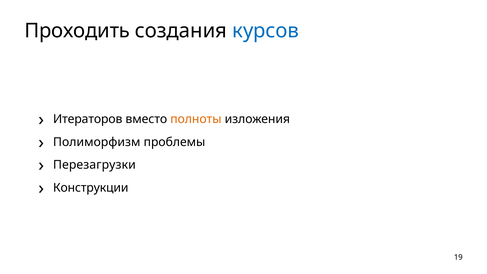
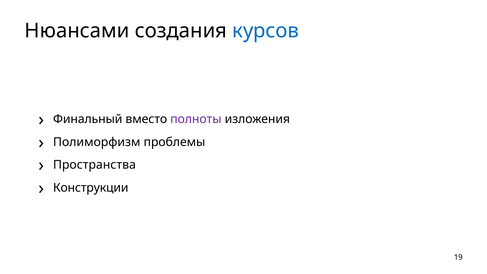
Проходить: Проходить -> Нюансами (77, 31)
Итераторов: Итераторов -> Финальный (88, 119)
полноты colour: orange -> purple (196, 119)
Перезагрузки: Перезагрузки -> Пространства (94, 165)
